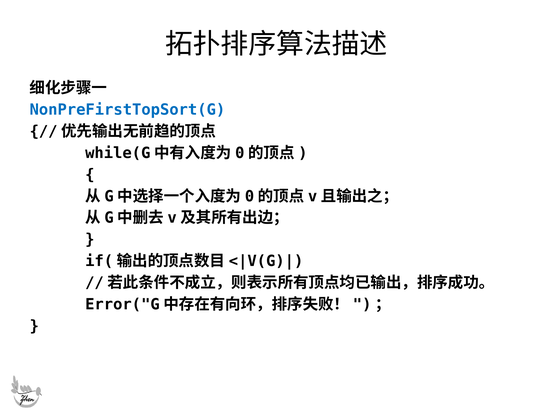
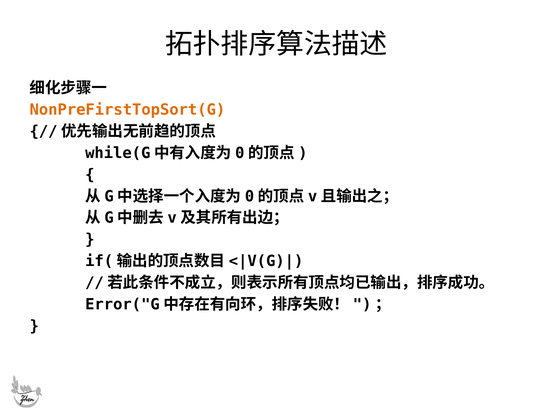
NonPreFirstTopSort(G colour: blue -> orange (127, 110)
